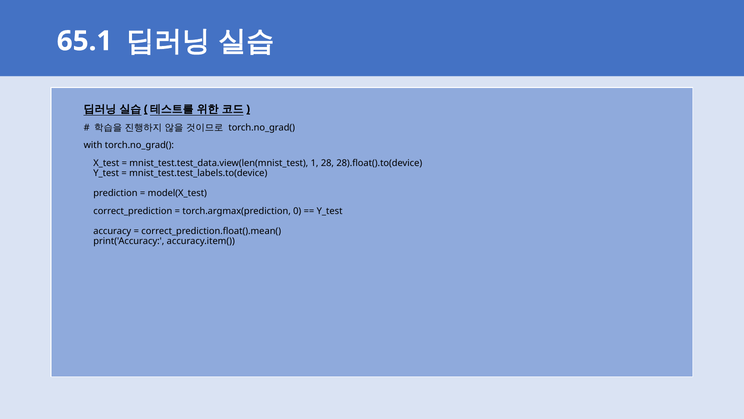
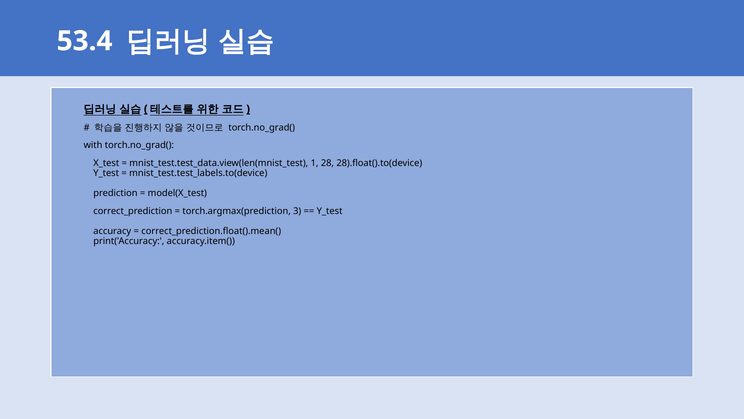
65.1: 65.1 -> 53.4 (85, 41)
0: 0 -> 3 (297, 211)
